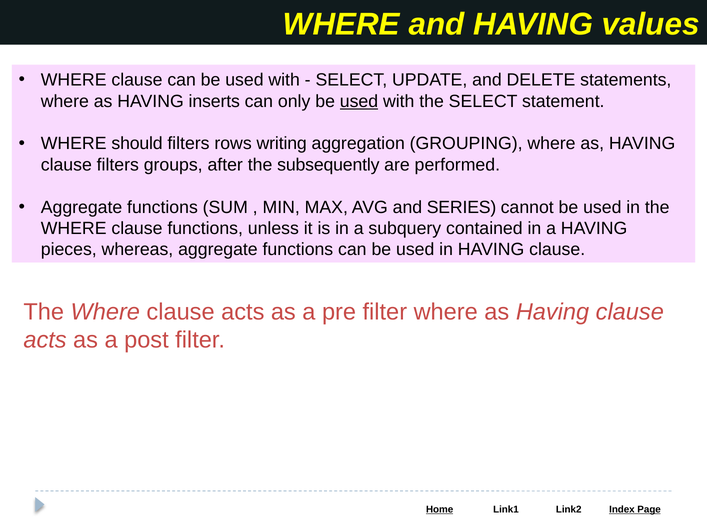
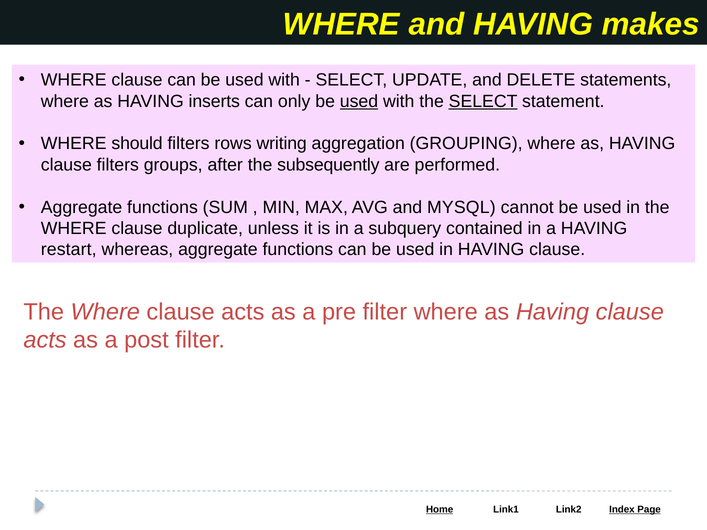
values: values -> makes (651, 25)
SELECT underline: none -> present (483, 101)
SERIES: SERIES -> MYSQL (461, 207)
clause functions: functions -> duplicate (205, 229)
pieces: pieces -> restart (69, 250)
